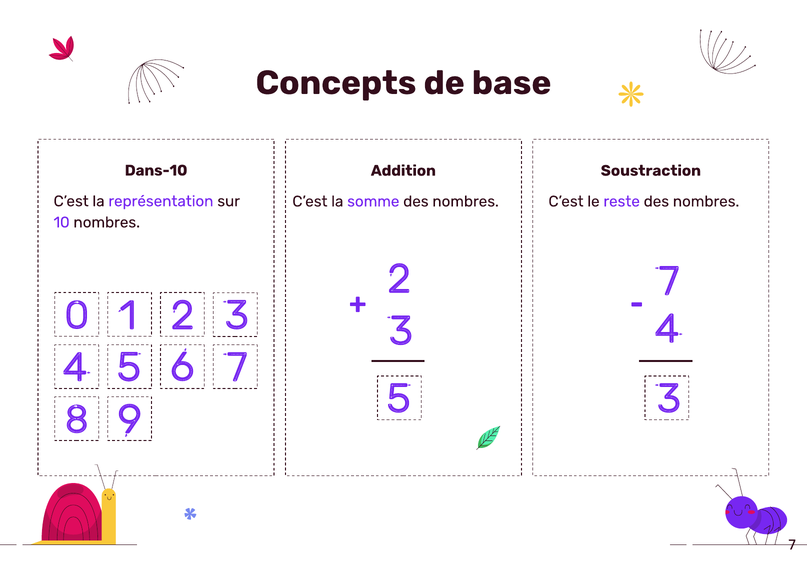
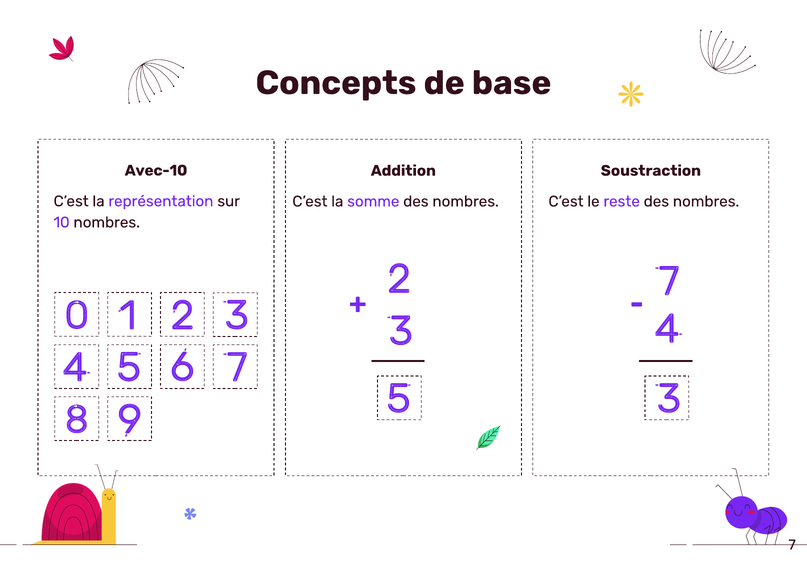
Dans-10: Dans-10 -> Avec-10 (156, 170)
